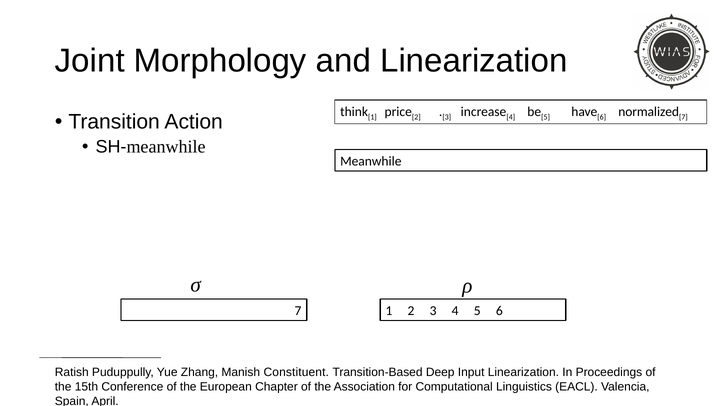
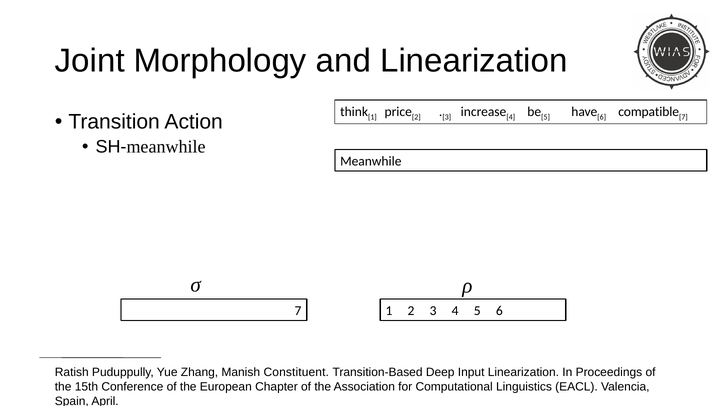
normalized: normalized -> compatible (649, 112)
